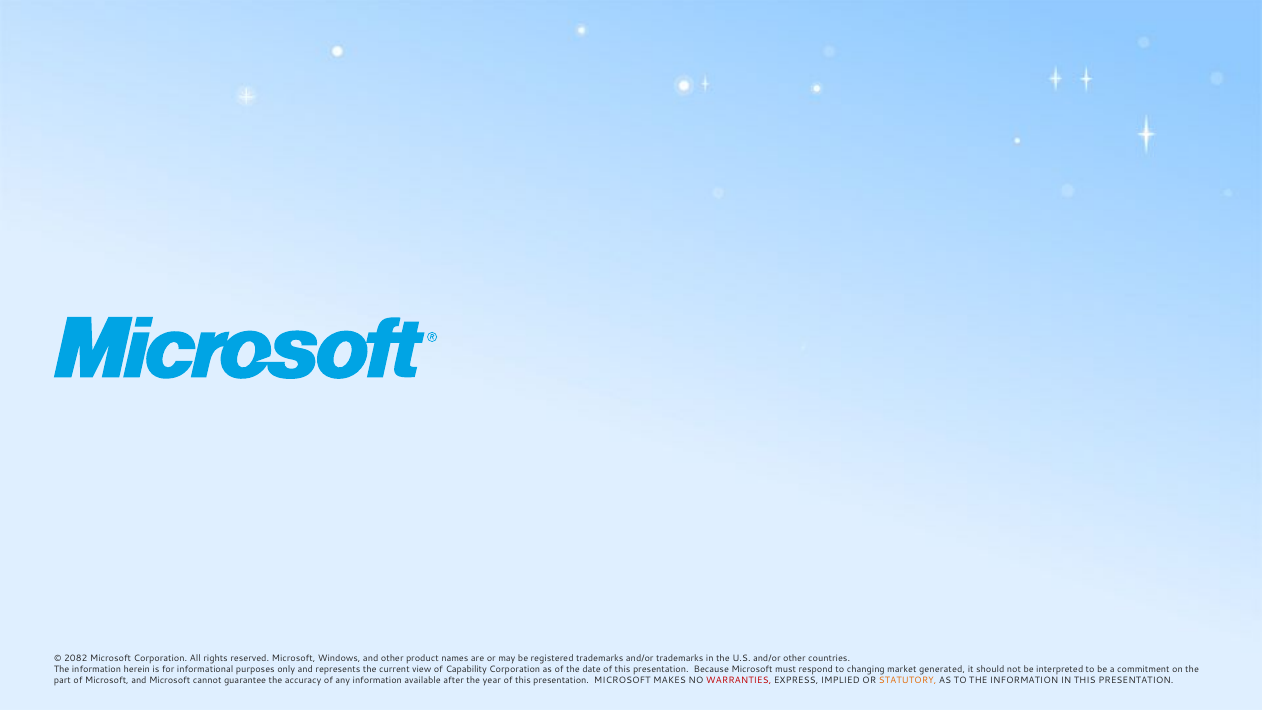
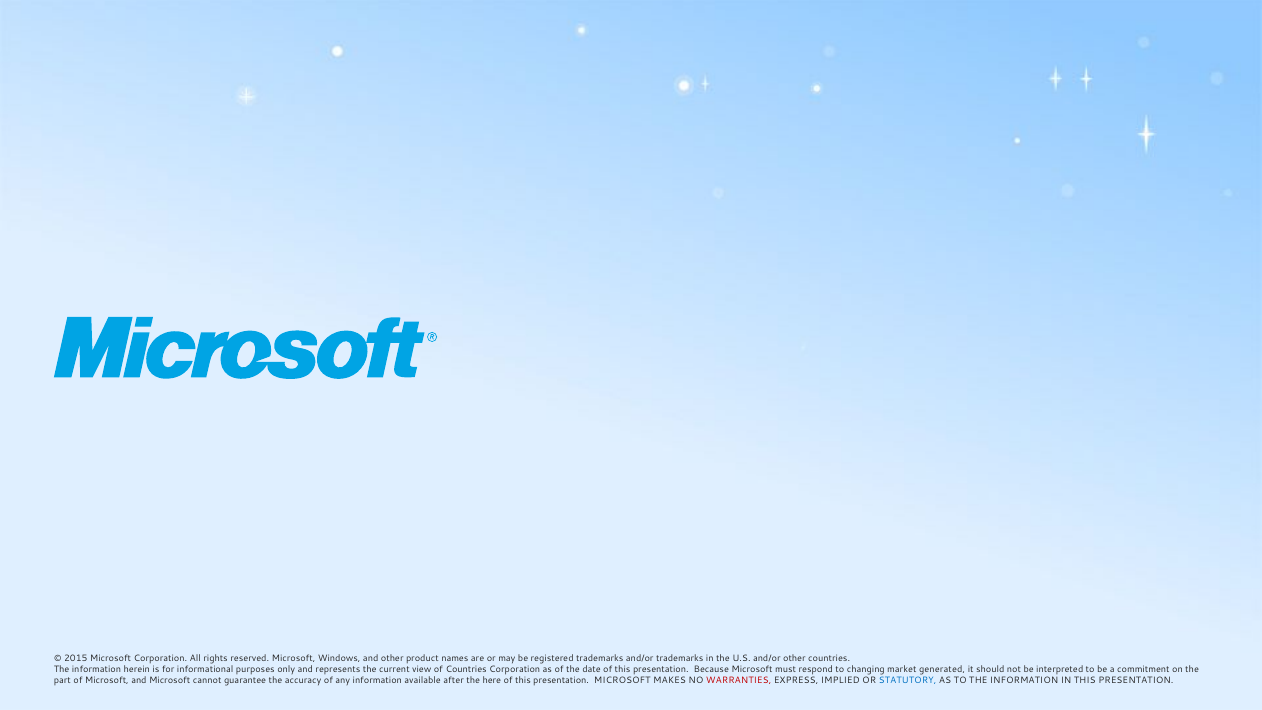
2082: 2082 -> 2015 (76, 658)
of Capability: Capability -> Countries (466, 669)
year: year -> here (492, 680)
STATUTORY colour: orange -> blue (908, 680)
